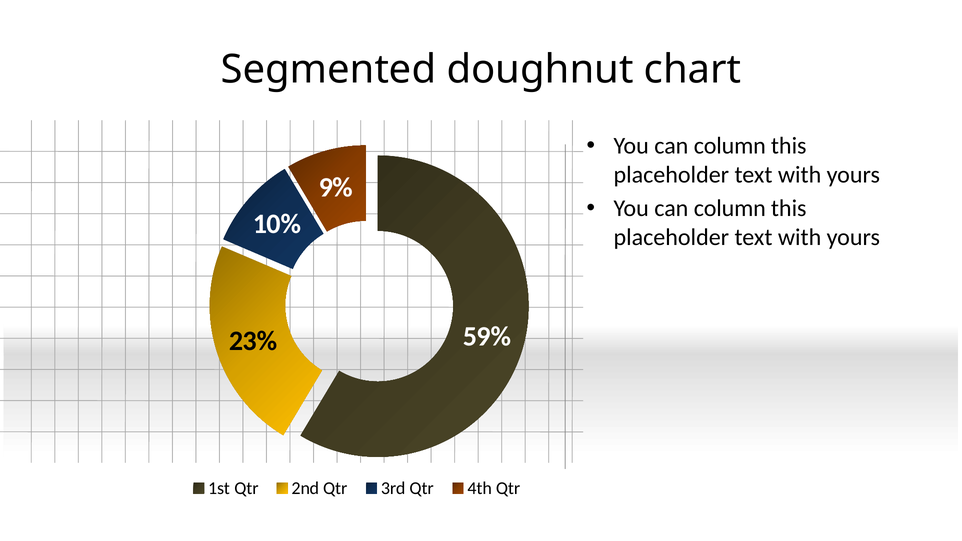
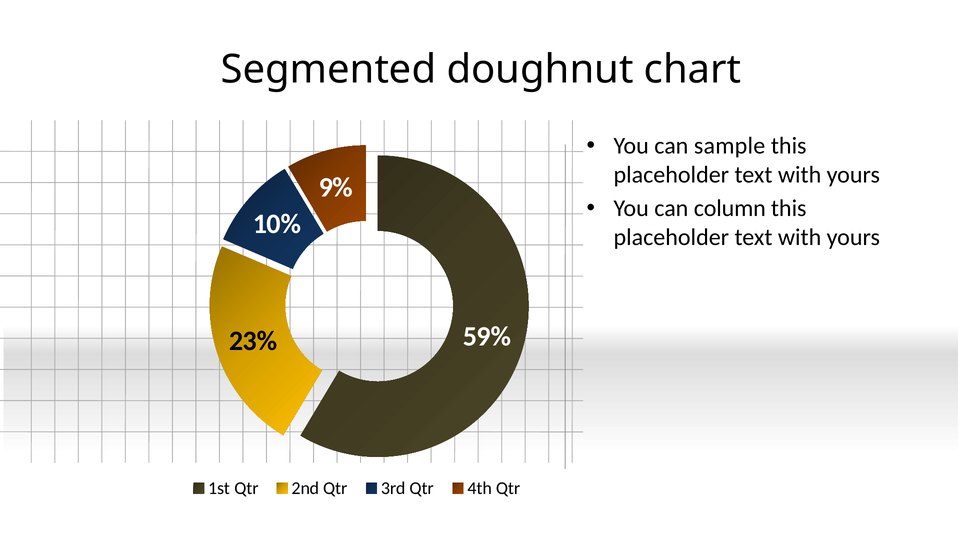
column: column -> sample (730, 146)
